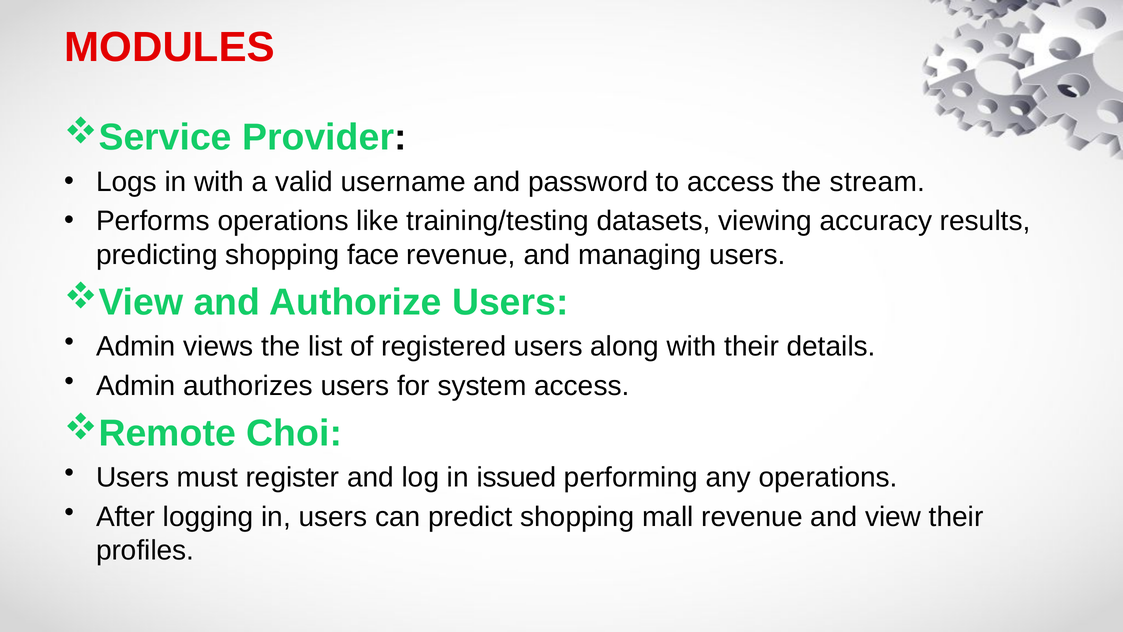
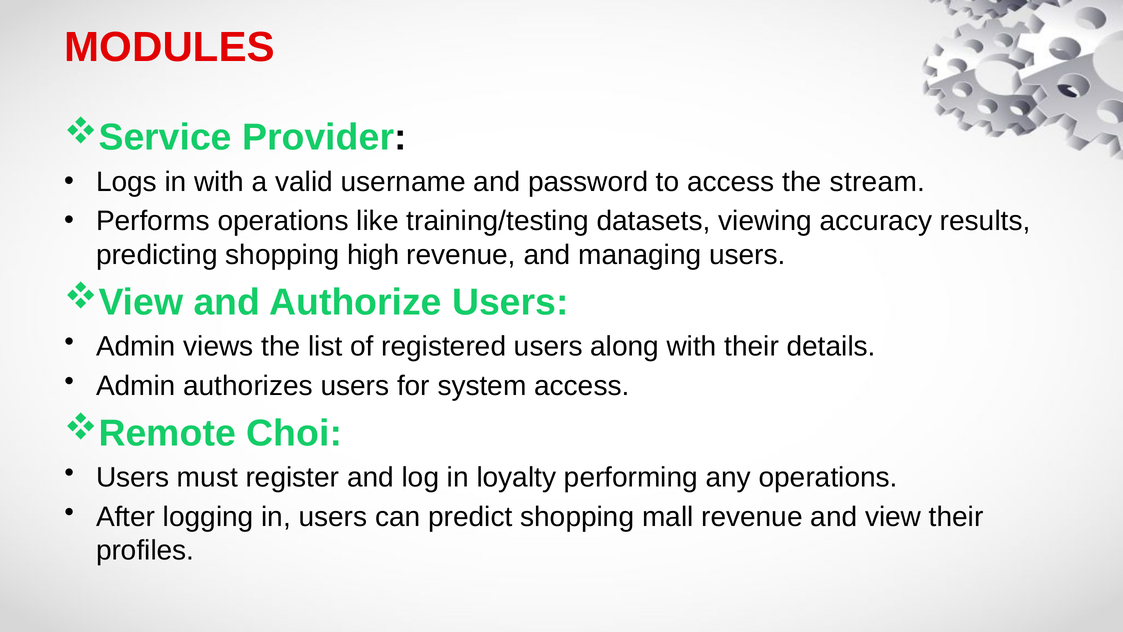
face: face -> high (373, 255)
issued: issued -> loyalty (516, 477)
